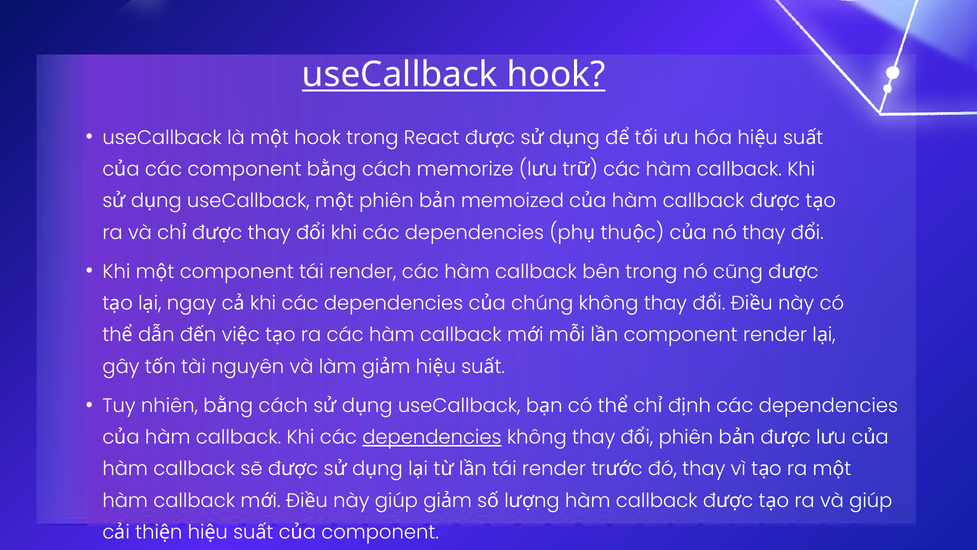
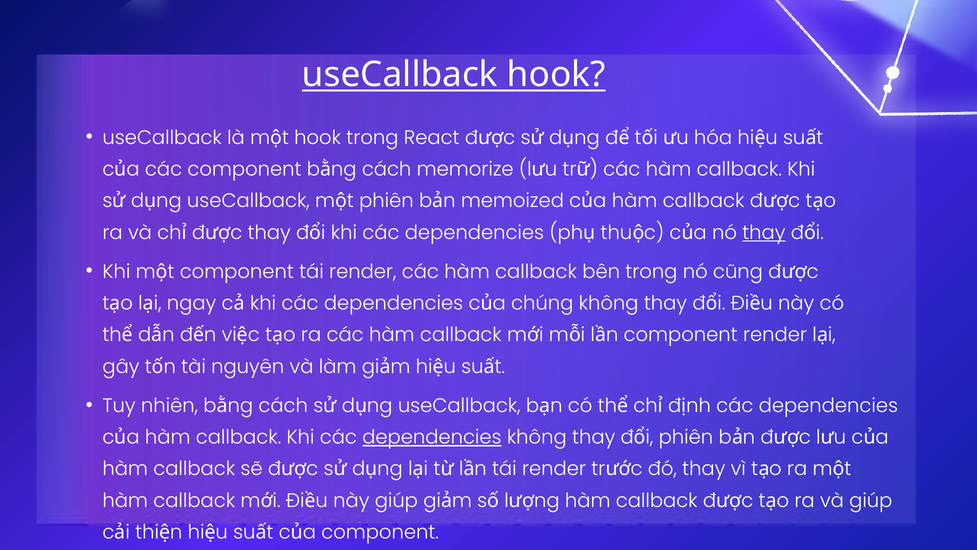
thay underline: none -> present (764, 232)
